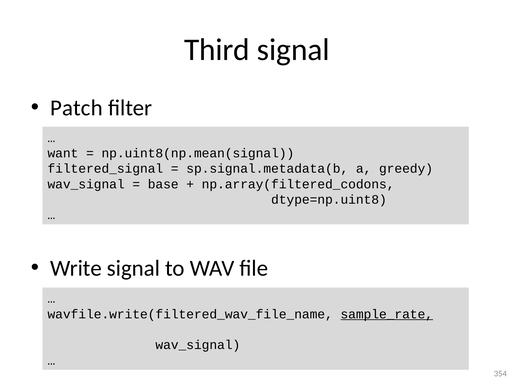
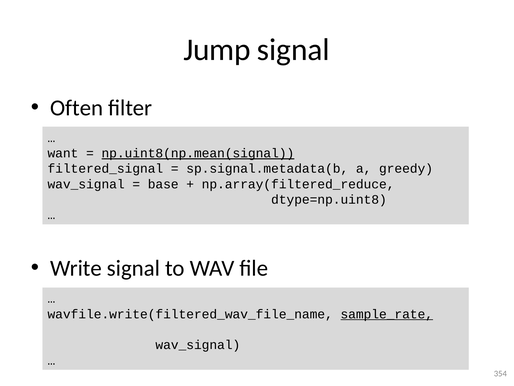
Third: Third -> Jump (217, 50)
Patch: Patch -> Often (77, 108)
np.uint8(np.mean(signal underline: none -> present (198, 153)
np.array(filtered_codons: np.array(filtered_codons -> np.array(filtered_reduce (298, 184)
